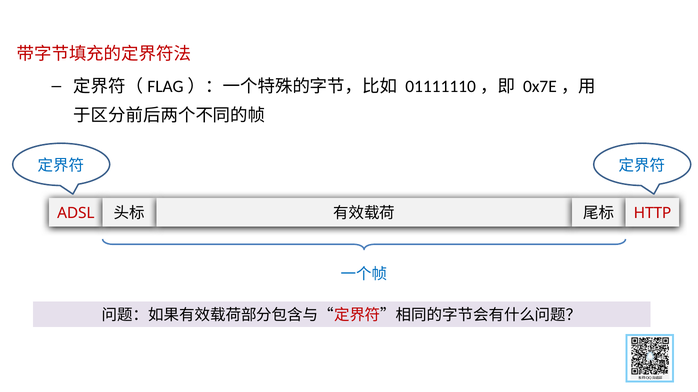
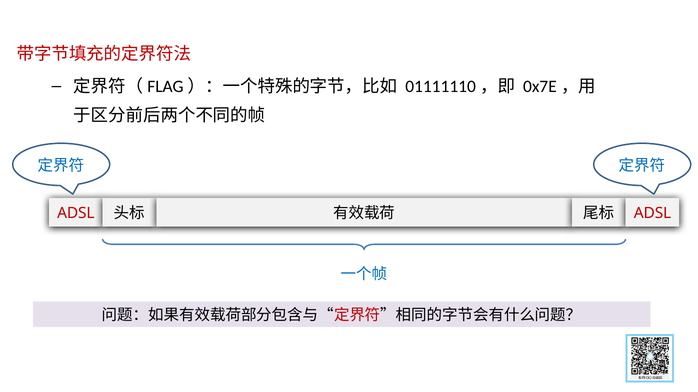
HTTP: HTTP -> ADSL (653, 214)
